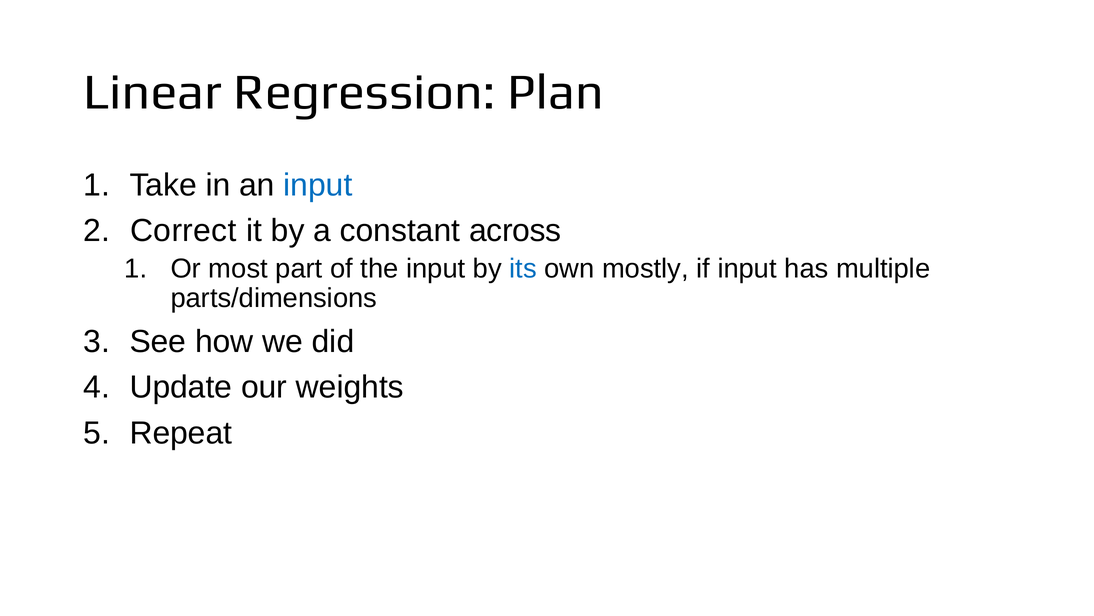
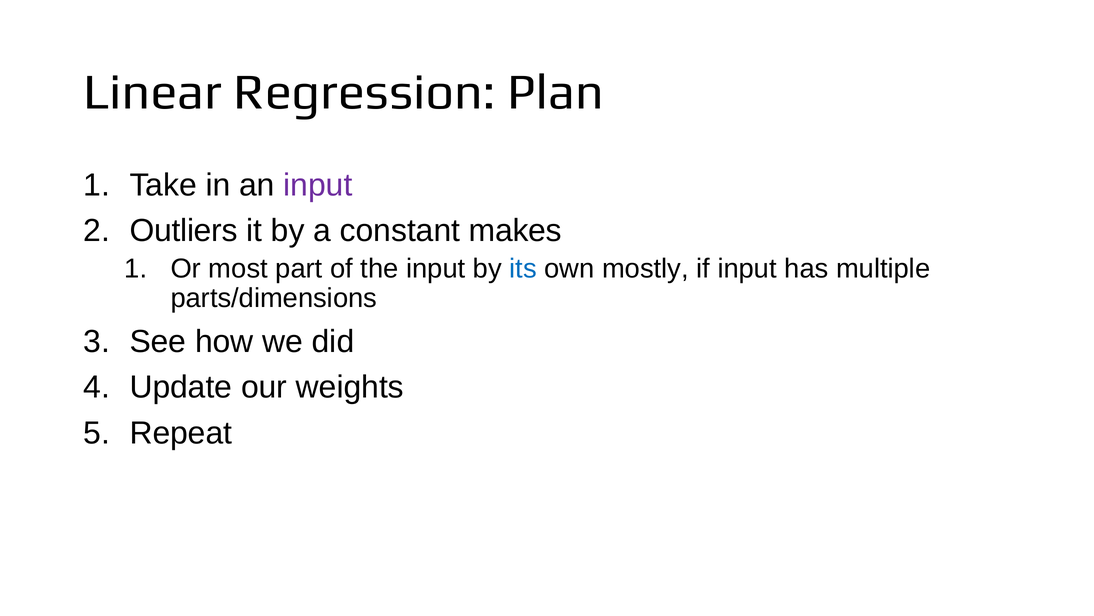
input colour: blue -> purple (318, 185)
Correct: Correct -> Outliers (184, 231)
across: across -> makes (515, 231)
